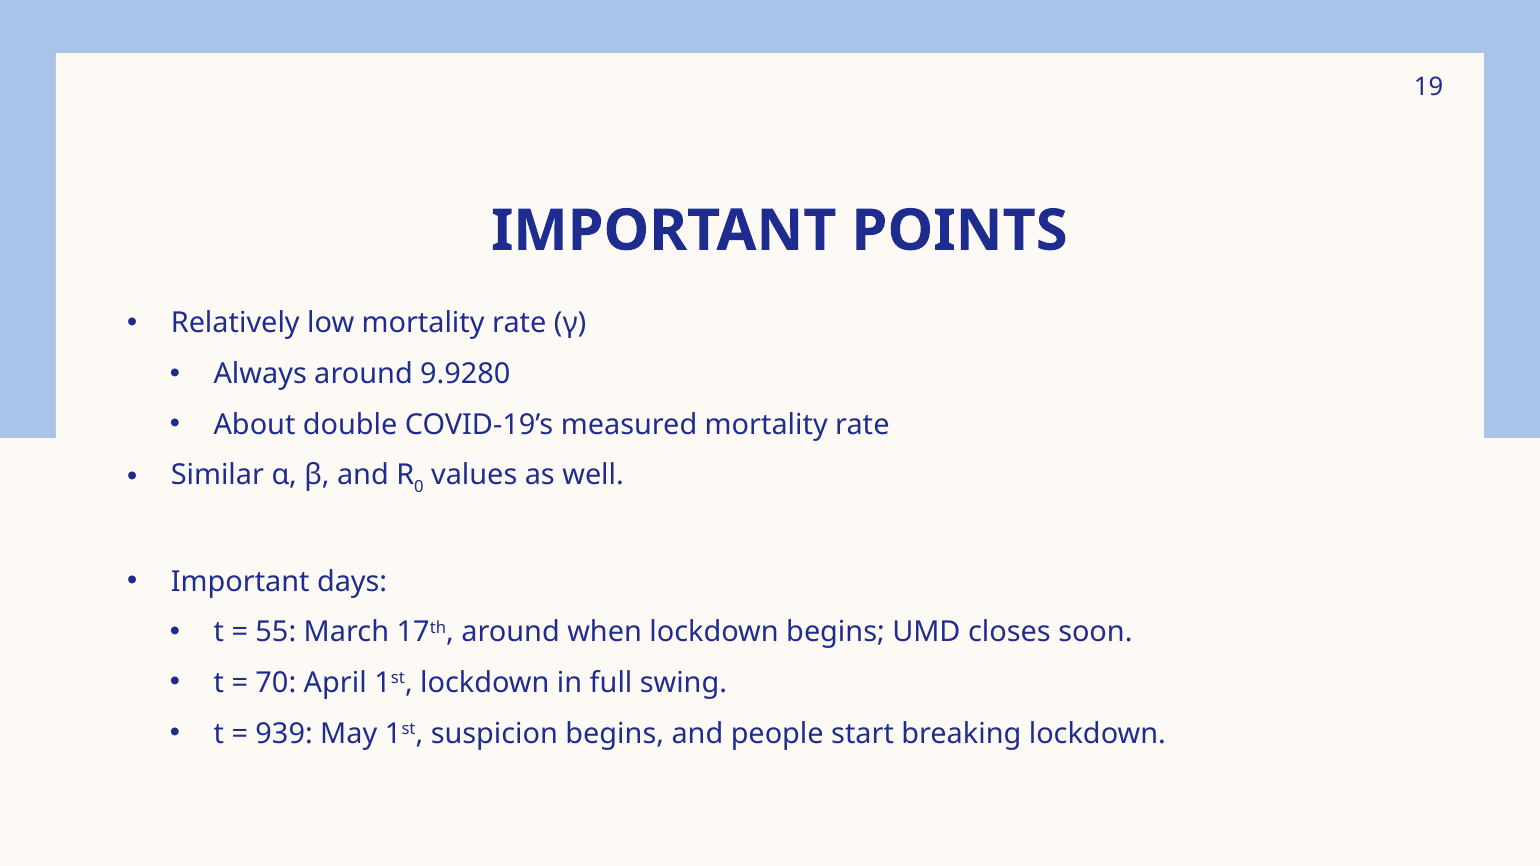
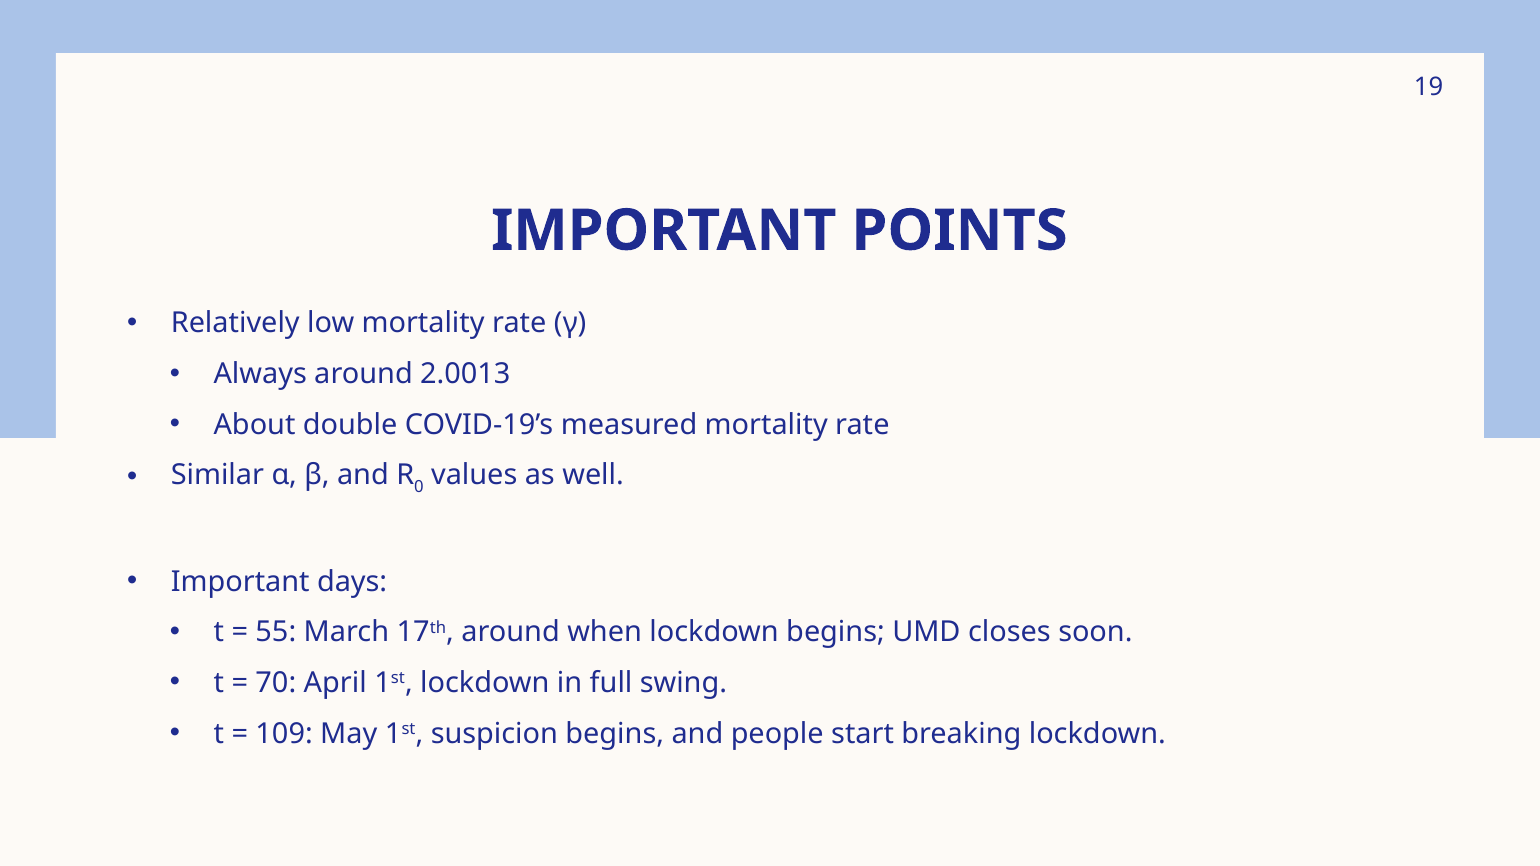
9.9280: 9.9280 -> 2.0013 (465, 374)
939: 939 -> 109 (284, 734)
